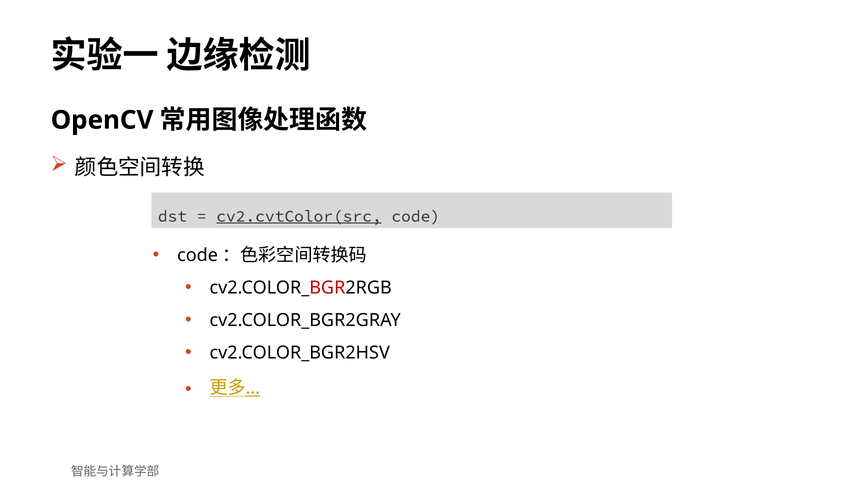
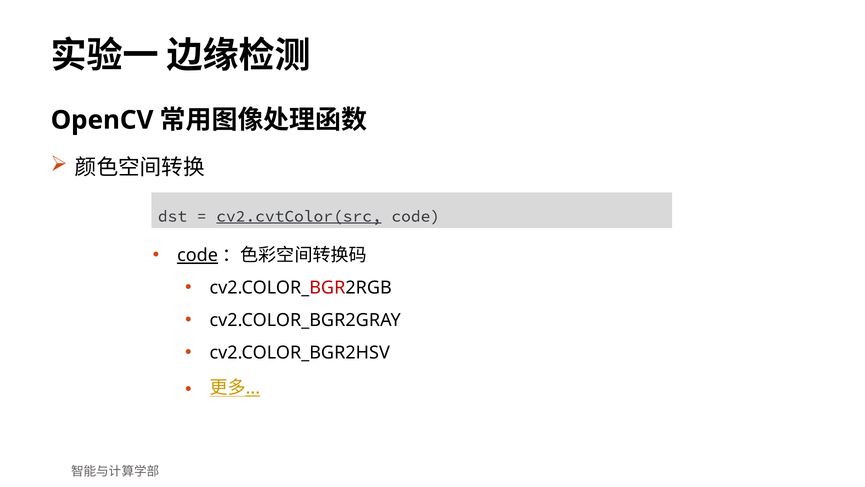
code underline: none -> present (198, 255)
